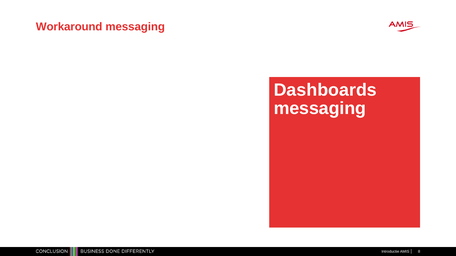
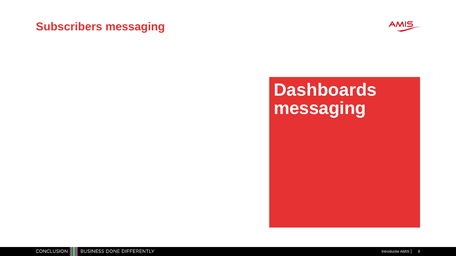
Workaround: Workaround -> Subscribers (69, 27)
